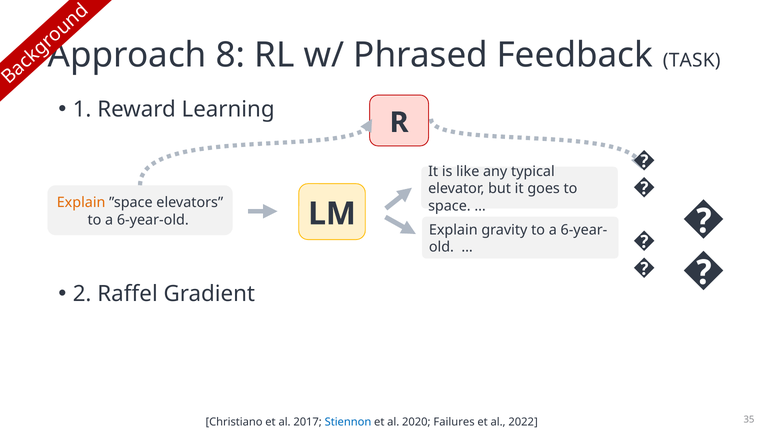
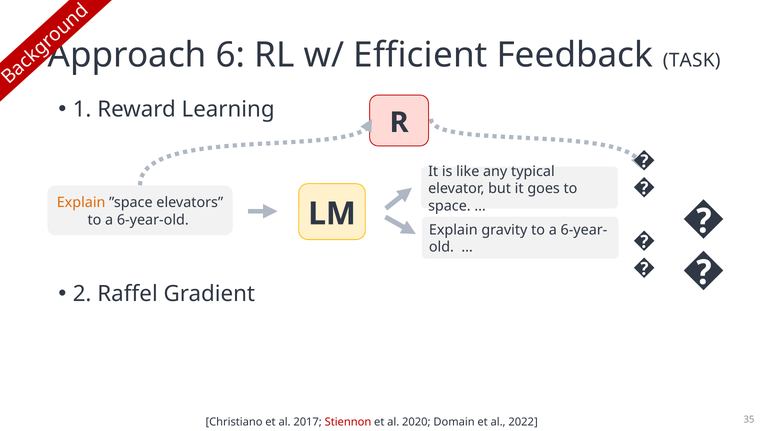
8: 8 -> 6 (230, 55)
Phrased: Phrased -> Efficient (420, 55)
Stiennon colour: blue -> red (348, 422)
Failures: Failures -> Domain (454, 422)
